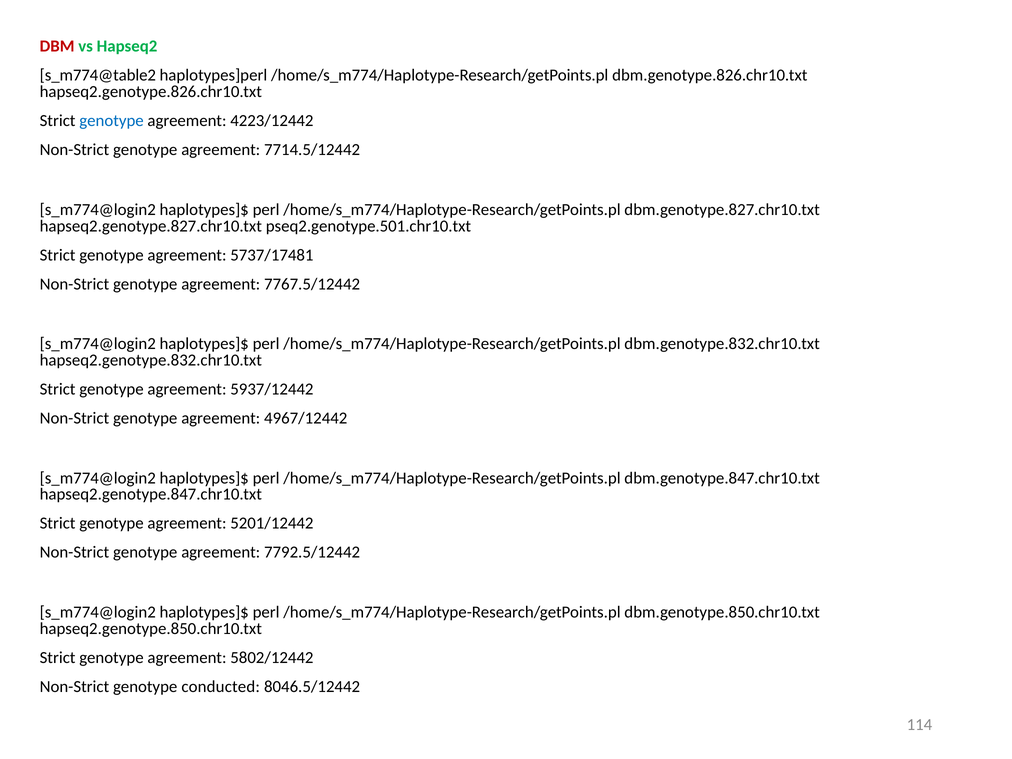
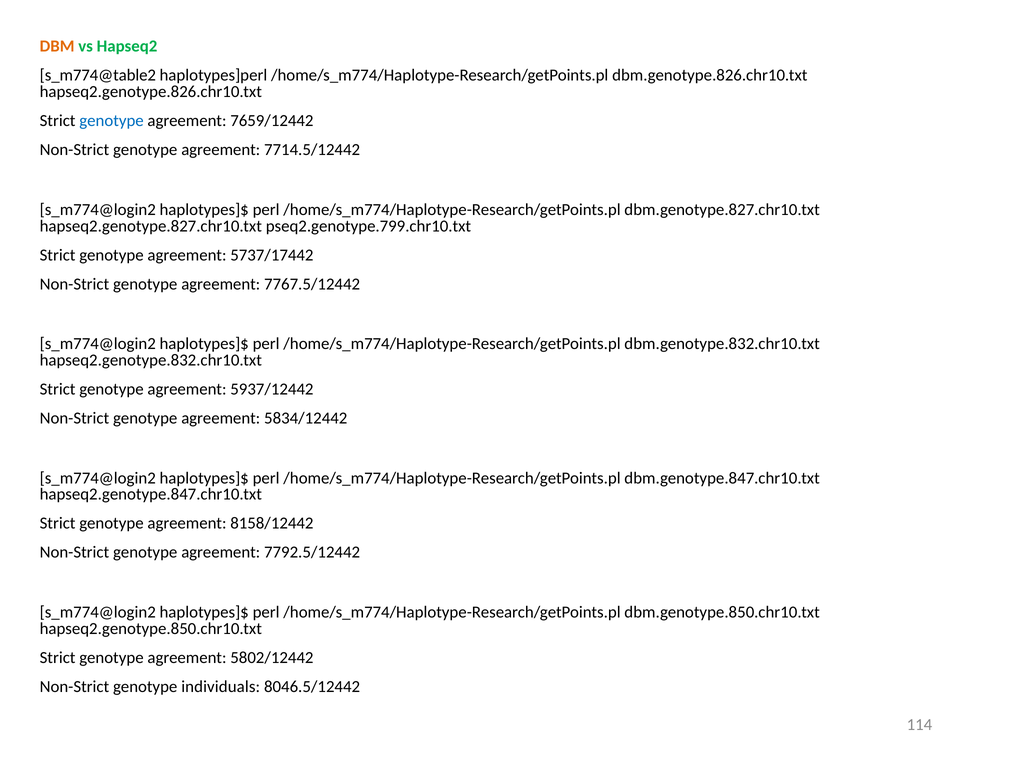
DBM colour: red -> orange (57, 46)
4223/12442: 4223/12442 -> 7659/12442 (272, 121)
pseq2.genotype.501.chr10.txt: pseq2.genotype.501.chr10.txt -> pseq2.genotype.799.chr10.txt (368, 226)
5737/17481: 5737/17481 -> 5737/17442 (272, 255)
4967/12442: 4967/12442 -> 5834/12442 (306, 418)
5201/12442: 5201/12442 -> 8158/12442 (272, 523)
conducted: conducted -> individuals (221, 687)
